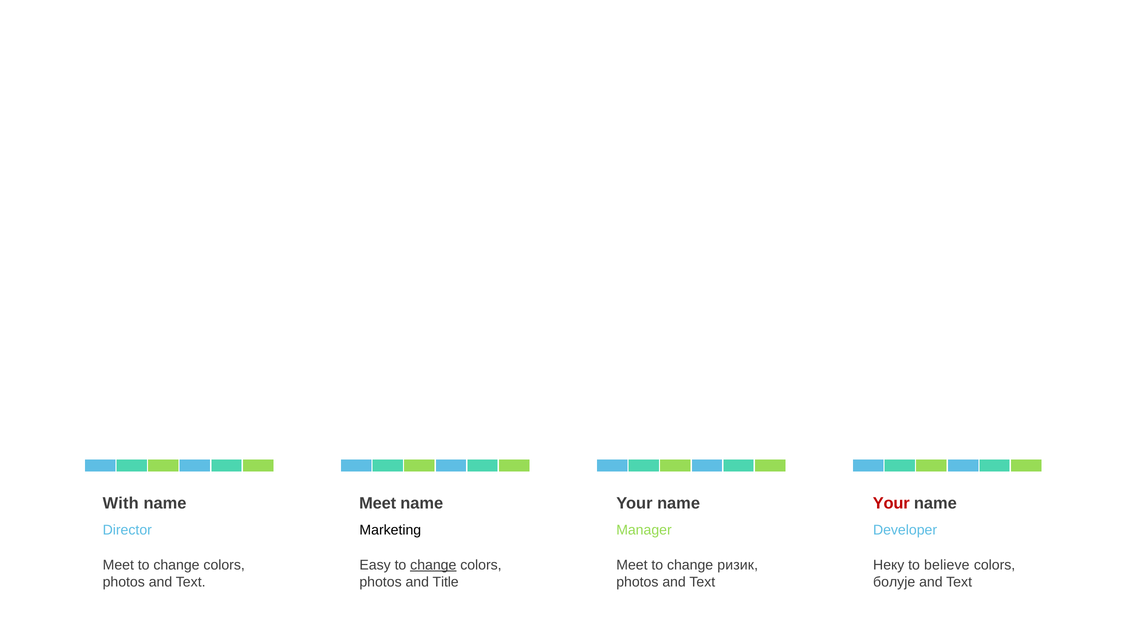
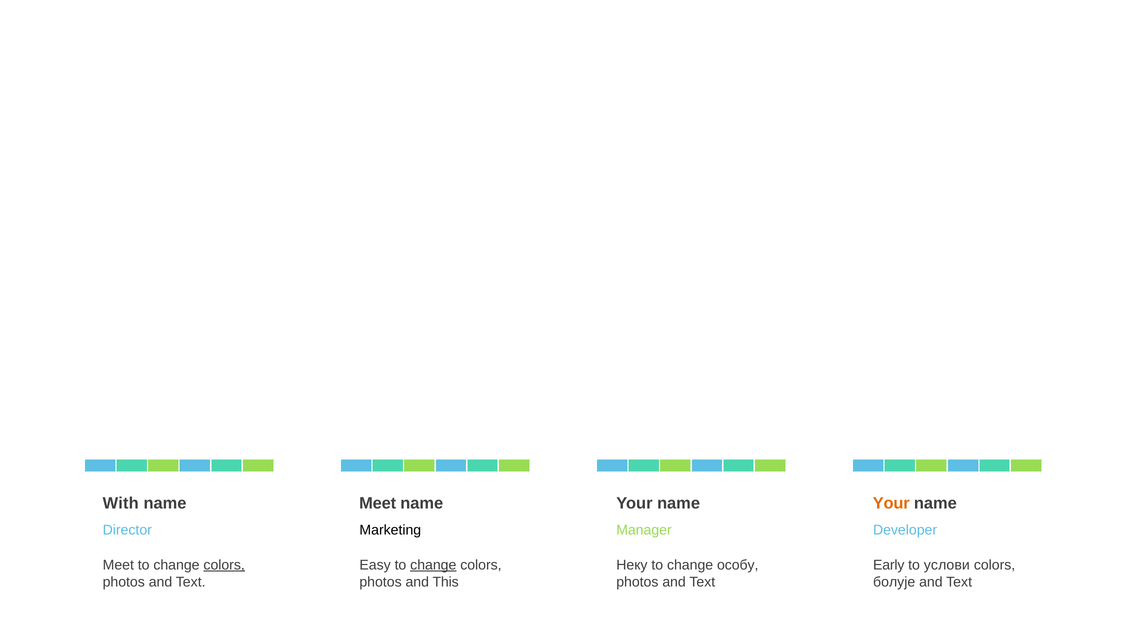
Your colour: red -> orange (891, 503)
colors underline: none -> present (224, 565)
Meet: Meet -> Неку (632, 565)
ризик: ризик -> особу (738, 565)
Неку: Неку -> Early (889, 565)
believe: believe -> услови (947, 565)
Title: Title -> This (446, 582)
